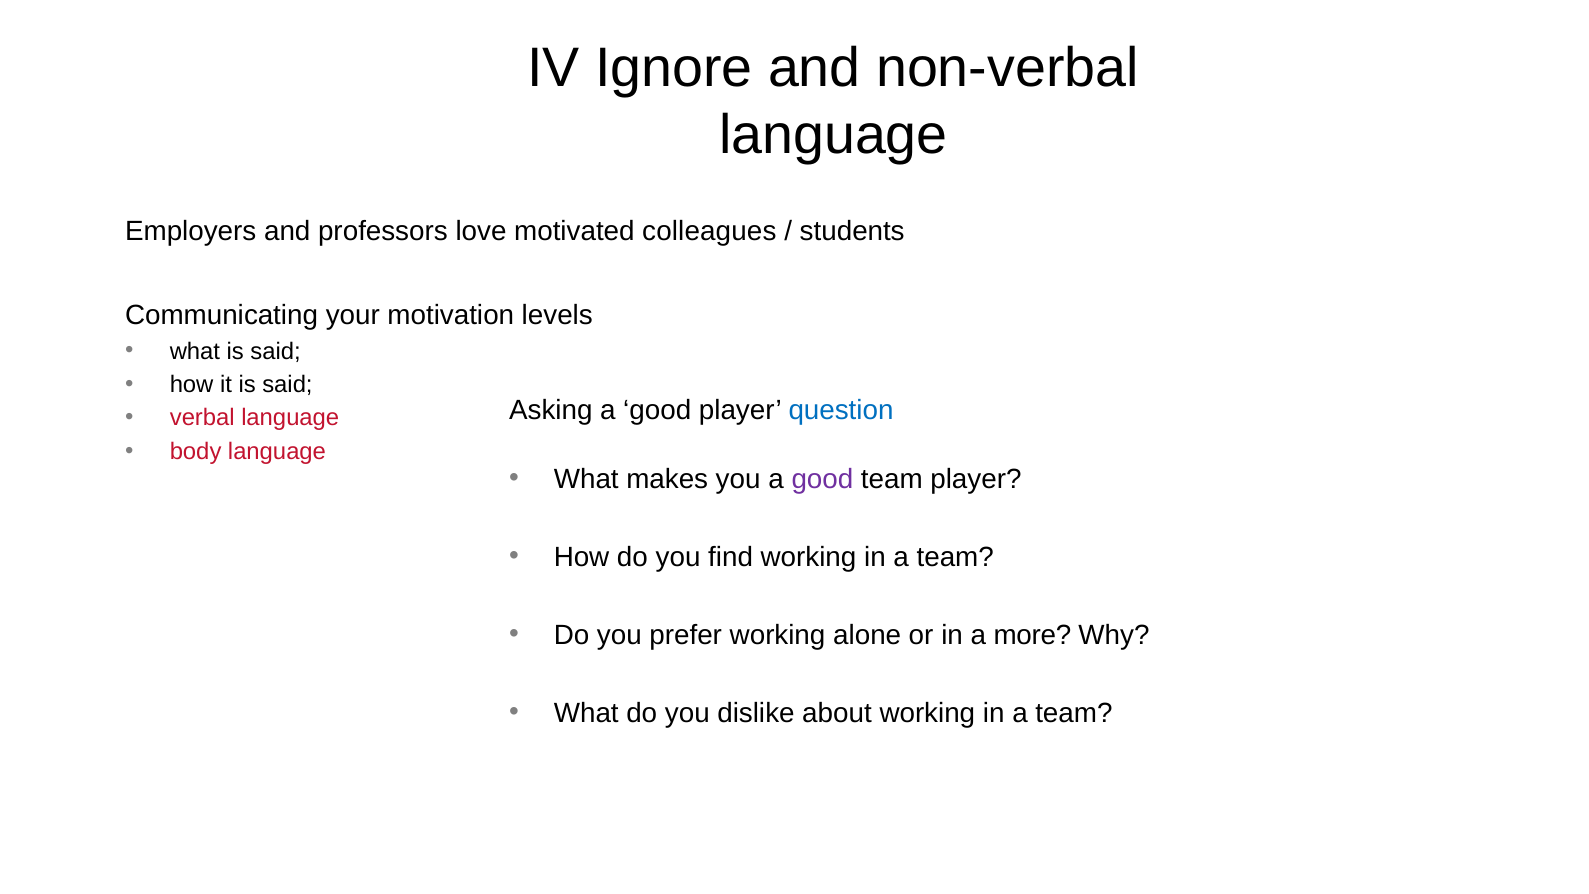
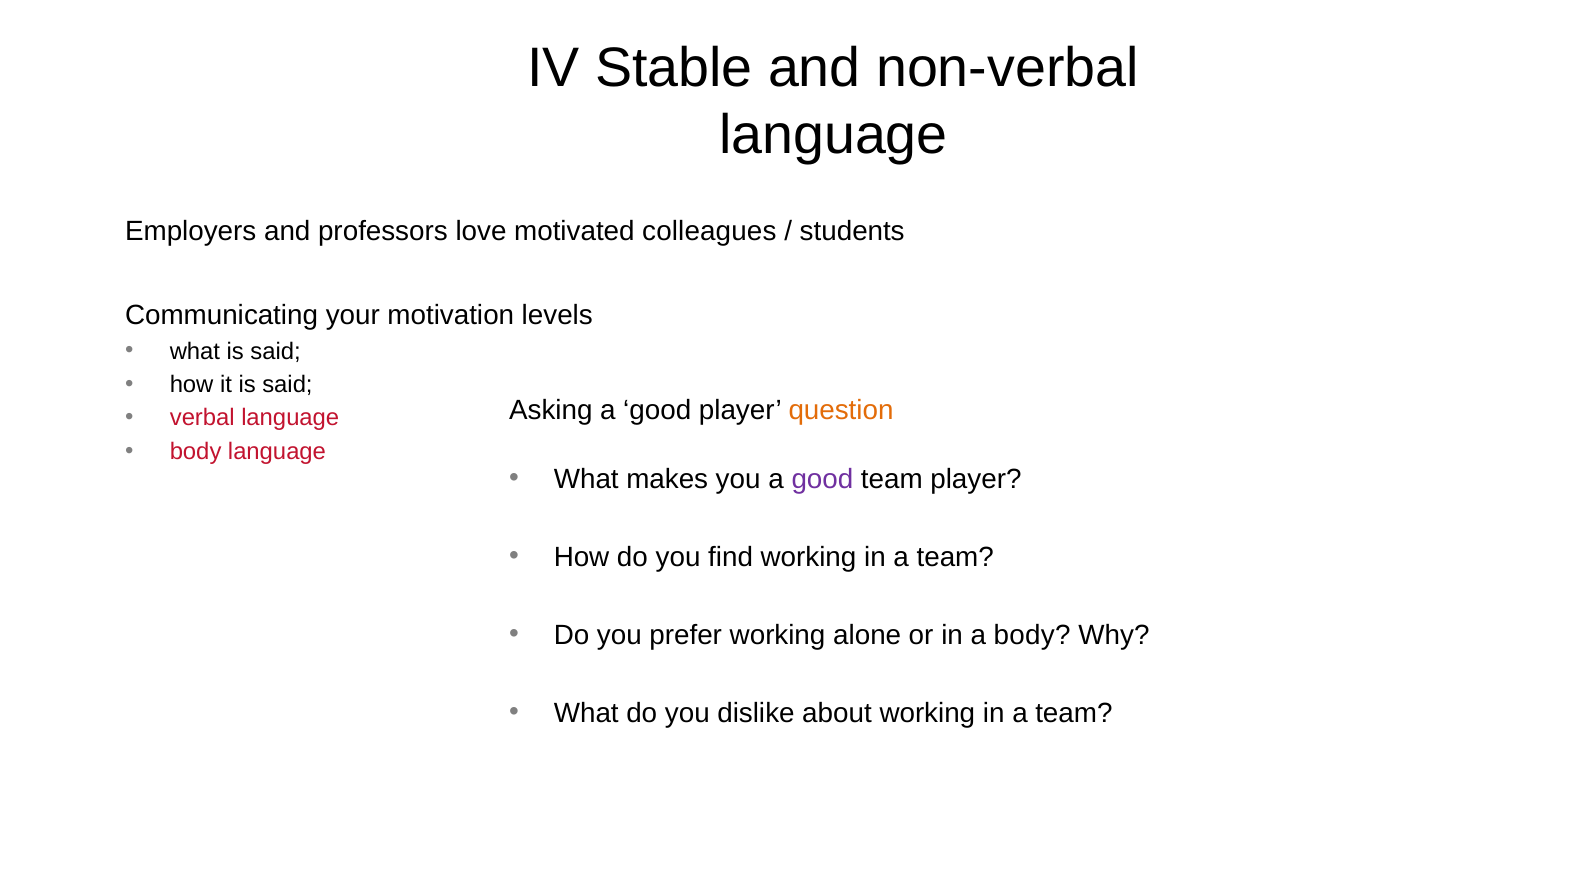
Ignore: Ignore -> Stable (674, 68)
question colour: blue -> orange (841, 411)
a more: more -> body (1032, 635)
